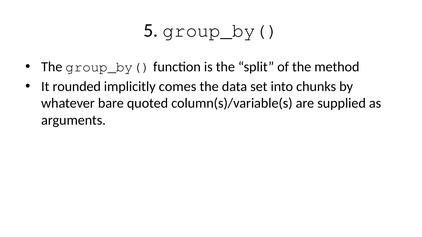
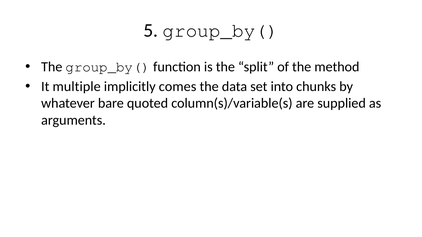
rounded: rounded -> multiple (77, 87)
